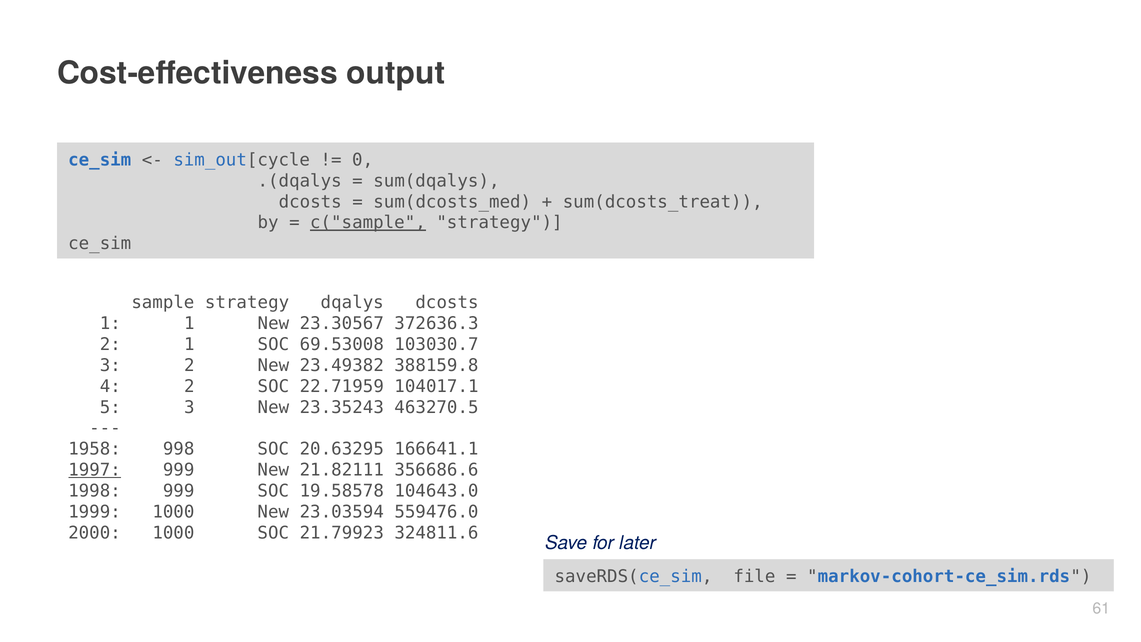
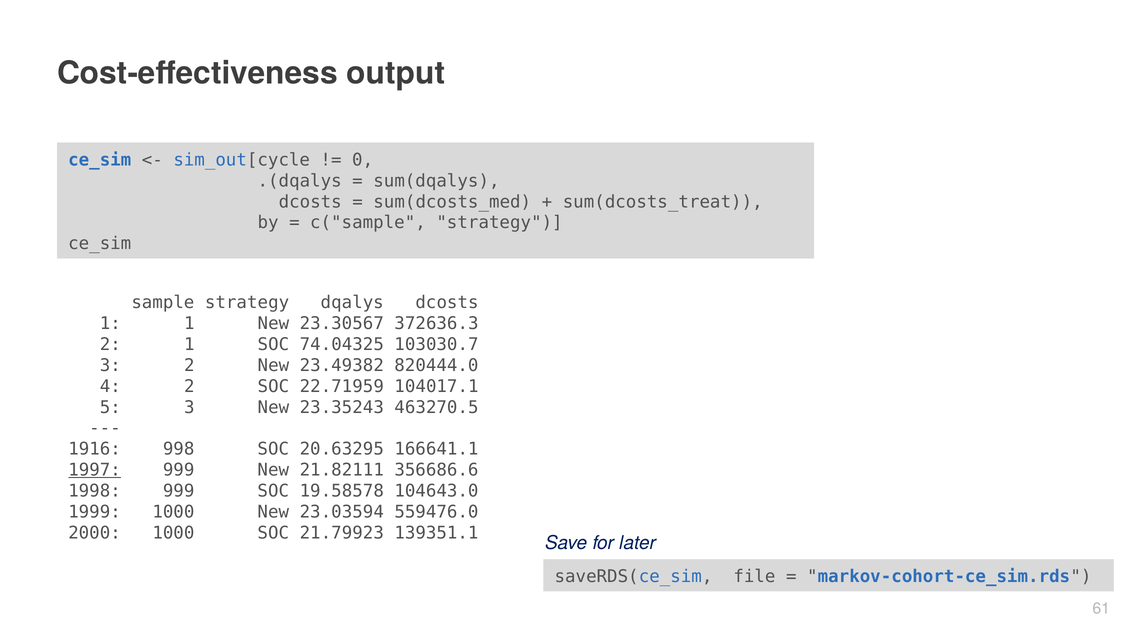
c("sample underline: present -> none (368, 223)
69.53008: 69.53008 -> 74.04325 (342, 344)
388159.8: 388159.8 -> 820444.0 (436, 365)
1958: 1958 -> 1916 (95, 449)
324811.6: 324811.6 -> 139351.1 (436, 533)
